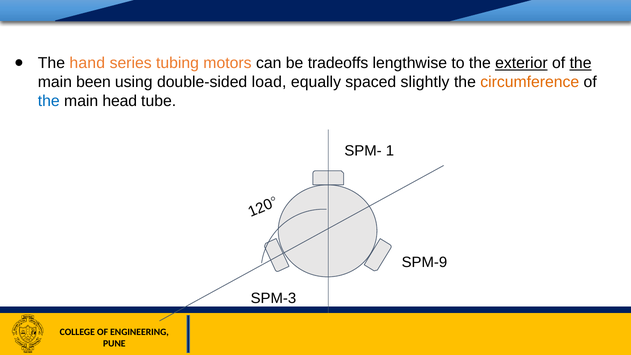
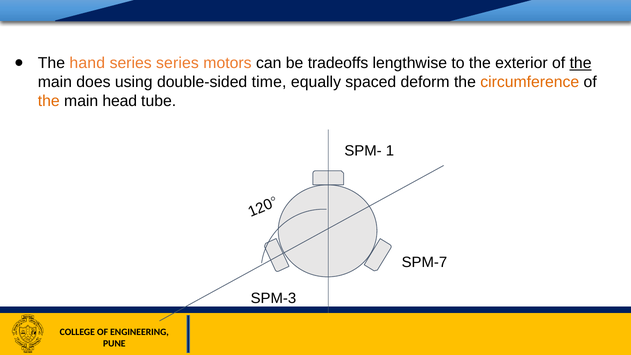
series tubing: tubing -> series (177, 63)
exterior underline: present -> none (521, 63)
been: been -> does (93, 82)
load: load -> time (269, 82)
slightly: slightly -> deform (425, 82)
the colour: blue -> orange (49, 101)
SPM-9: SPM-9 -> SPM-7 (424, 262)
